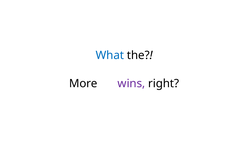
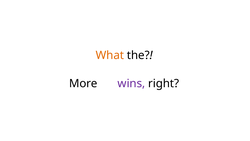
What colour: blue -> orange (110, 55)
